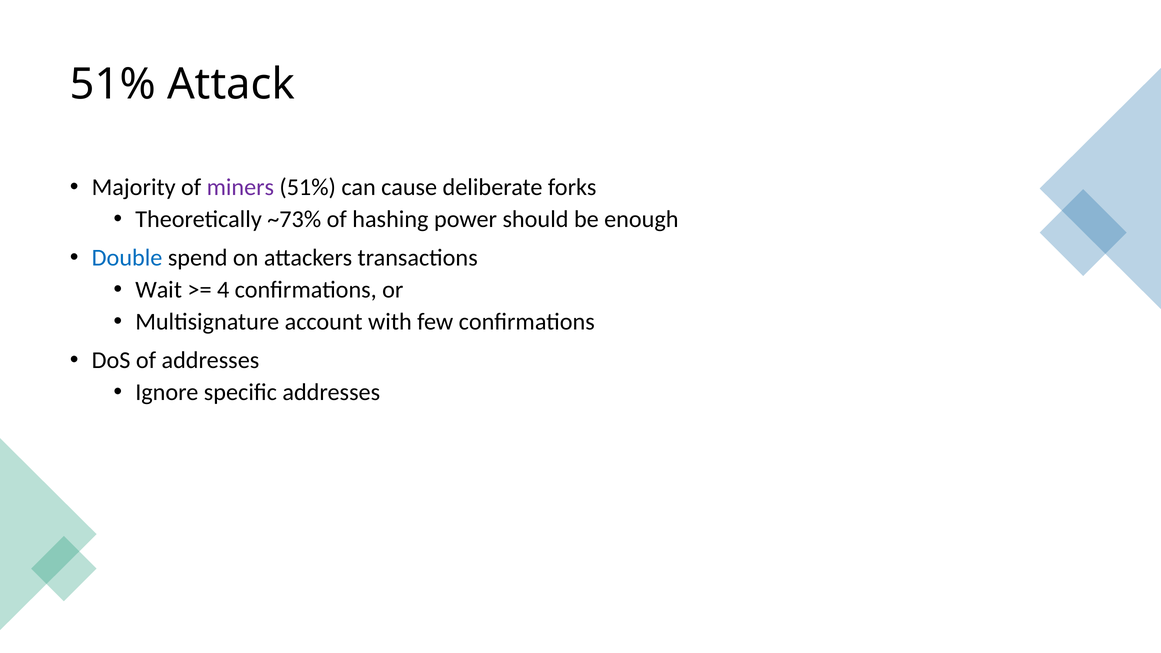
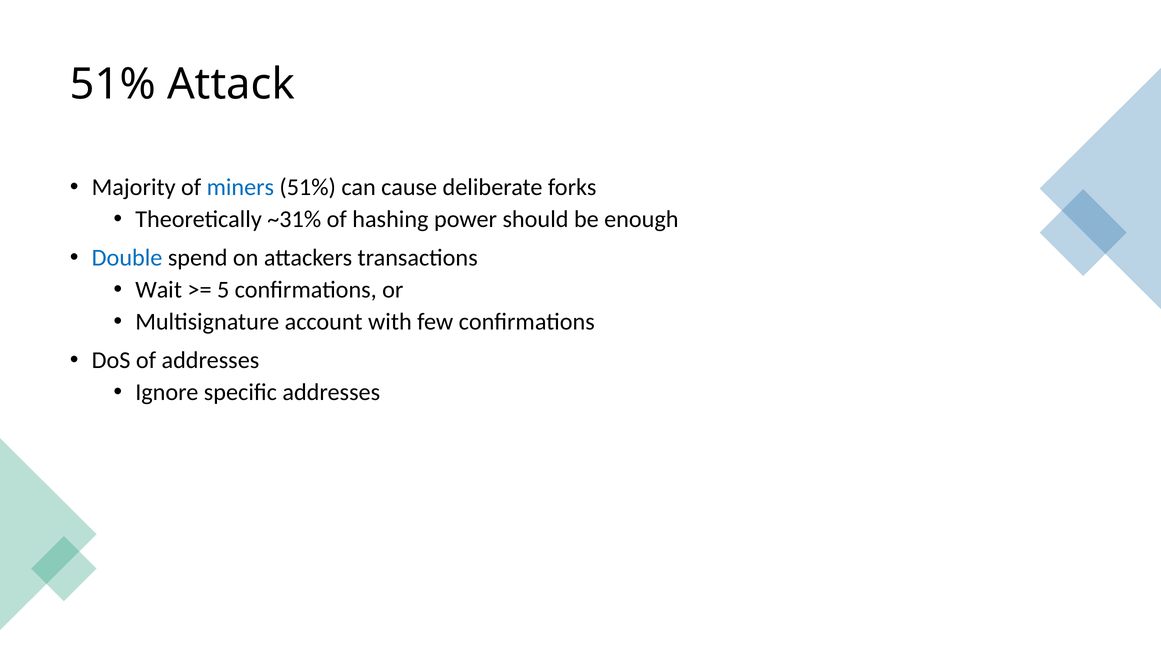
miners colour: purple -> blue (240, 187)
~73%: ~73% -> ~31% (294, 219)
4: 4 -> 5 (223, 290)
